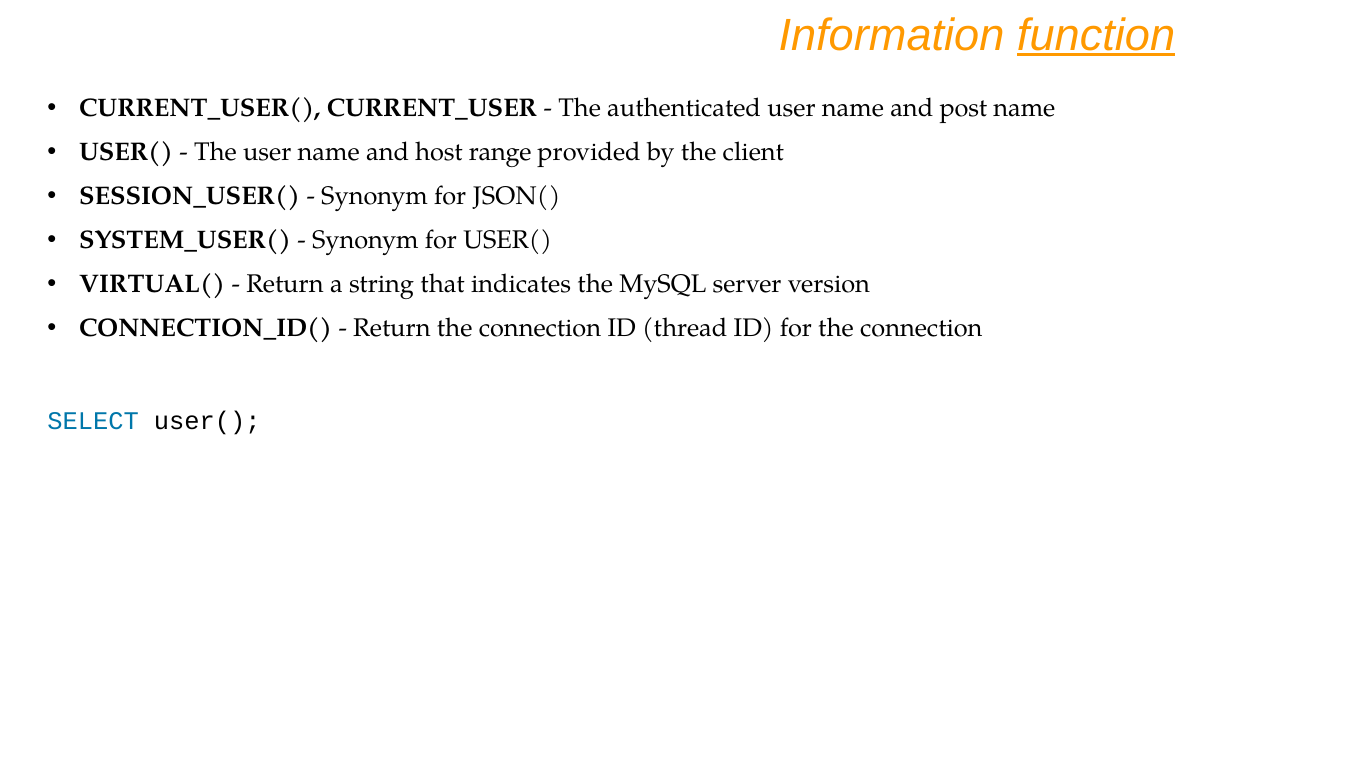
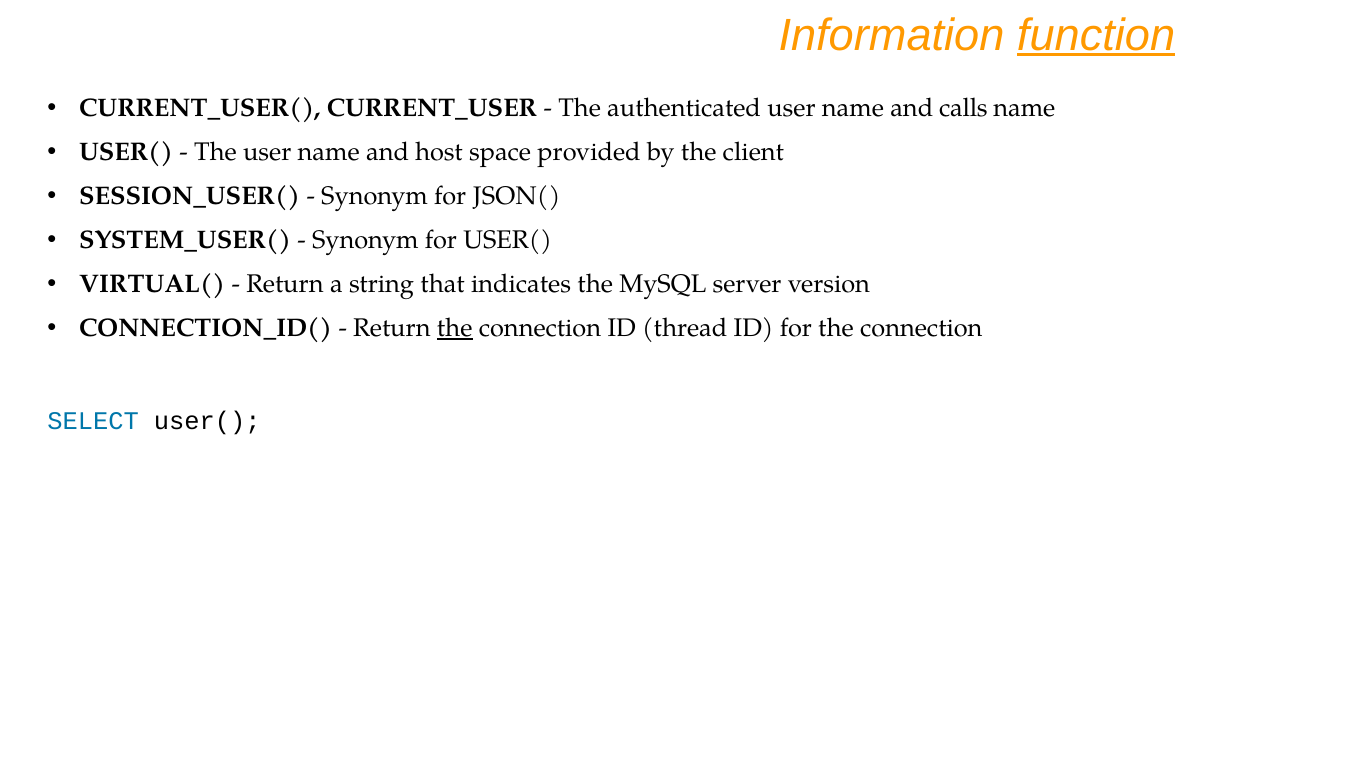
post: post -> calls (963, 108)
range: range -> space (500, 152)
the underline: none -> present (455, 328)
